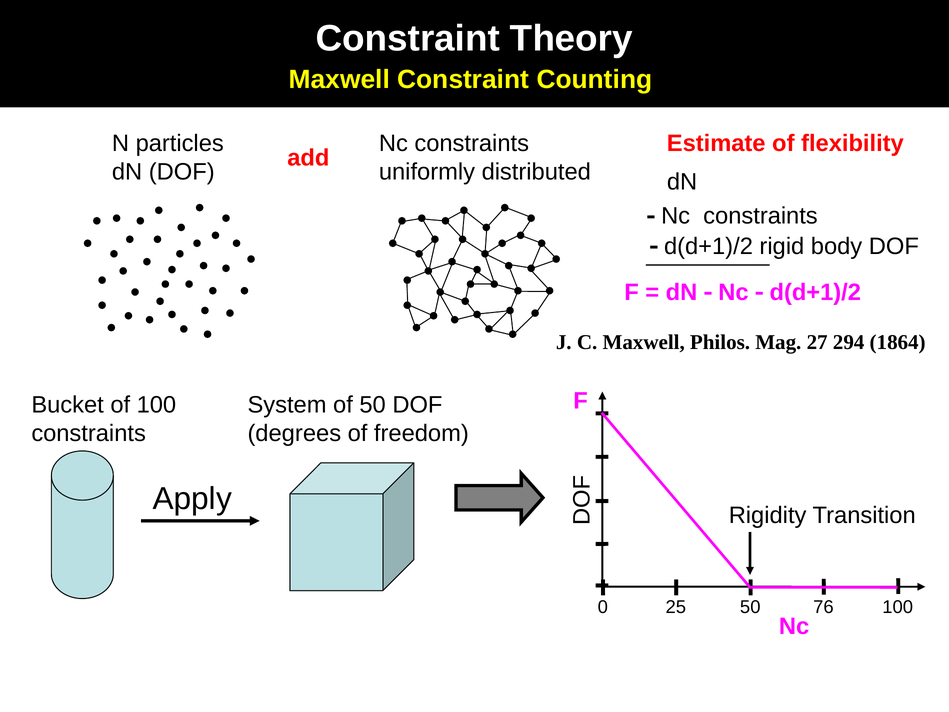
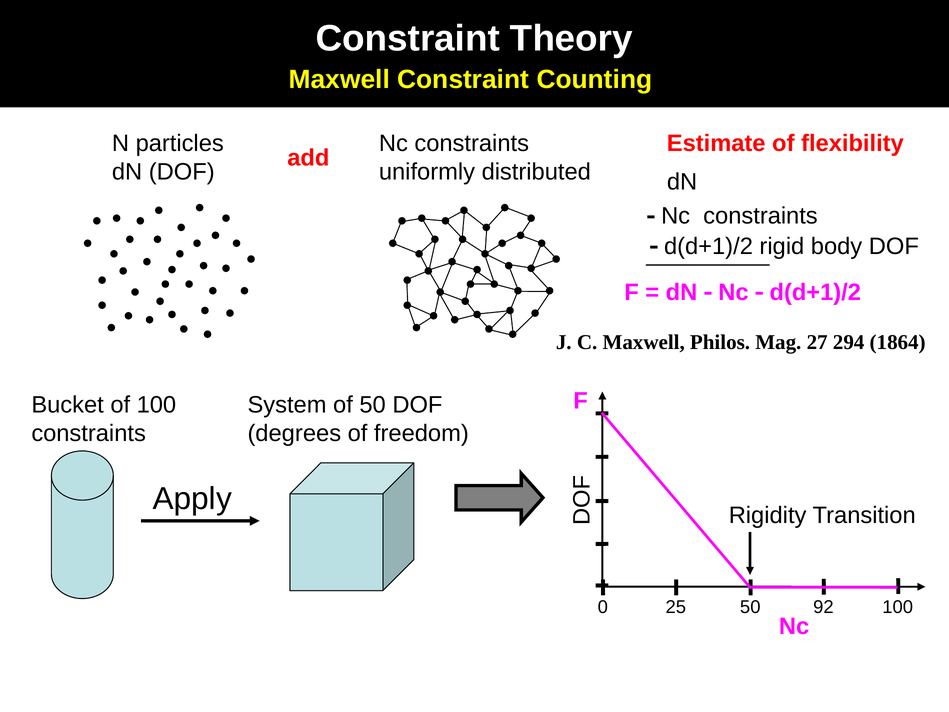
76: 76 -> 92 (823, 607)
